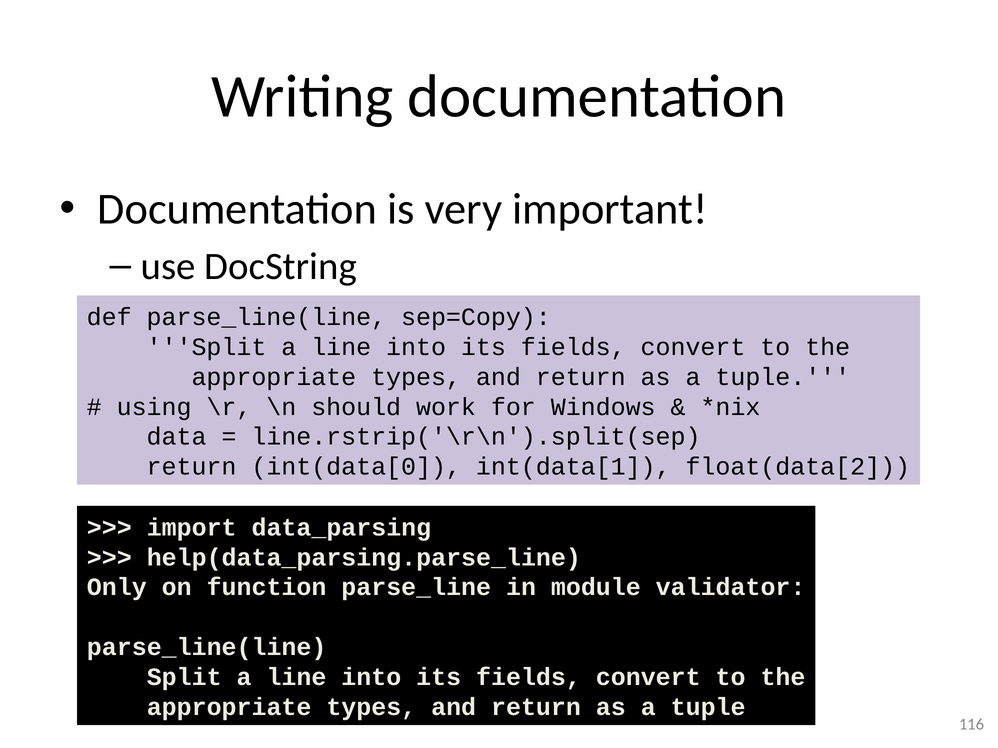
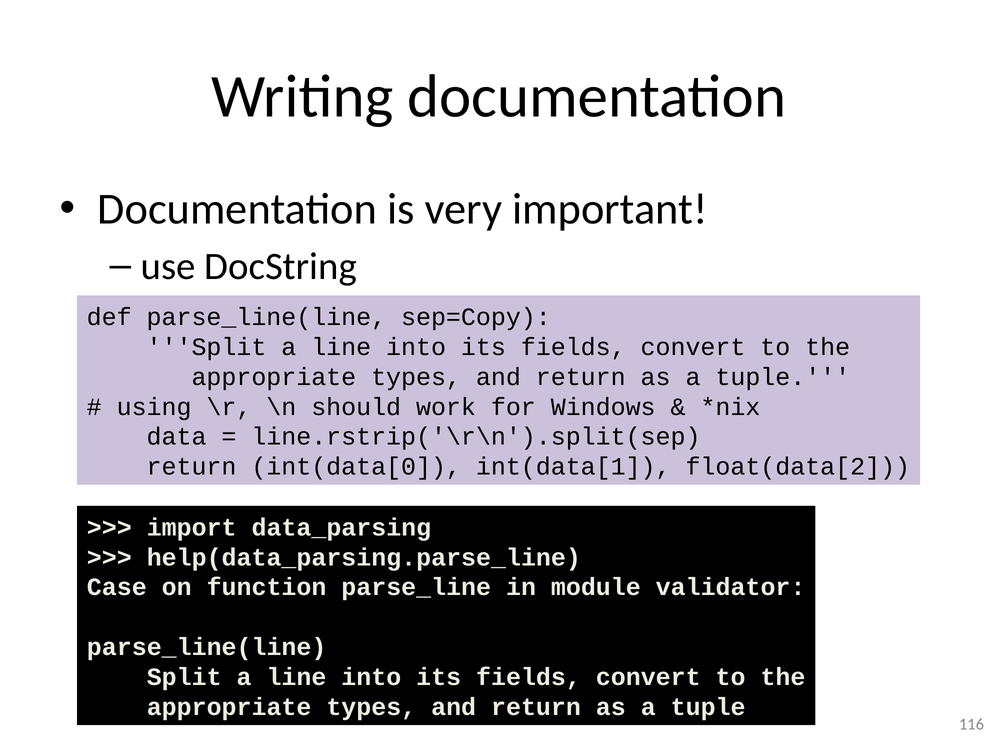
Only: Only -> Case (117, 588)
